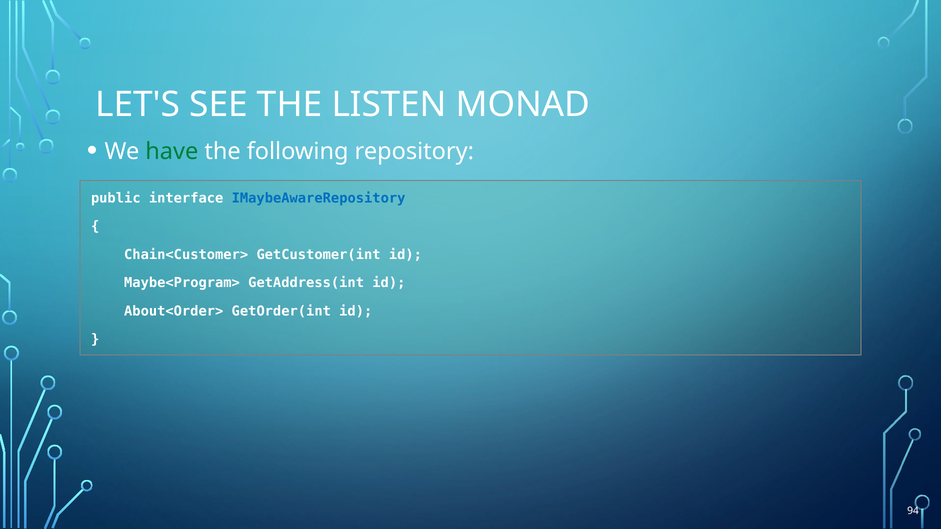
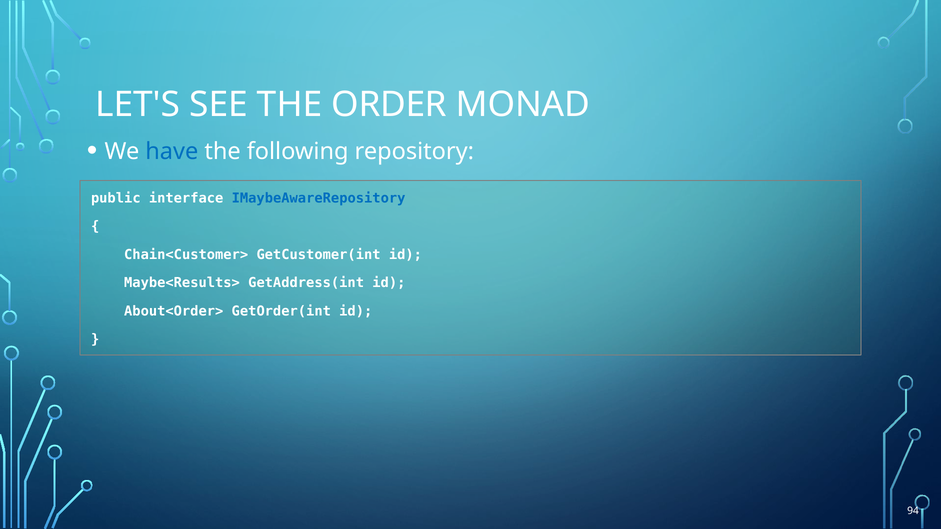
LISTEN: LISTEN -> ORDER (389, 105)
have colour: green -> blue (172, 151)
Maybe<Program>: Maybe<Program> -> Maybe<Results> (182, 283)
